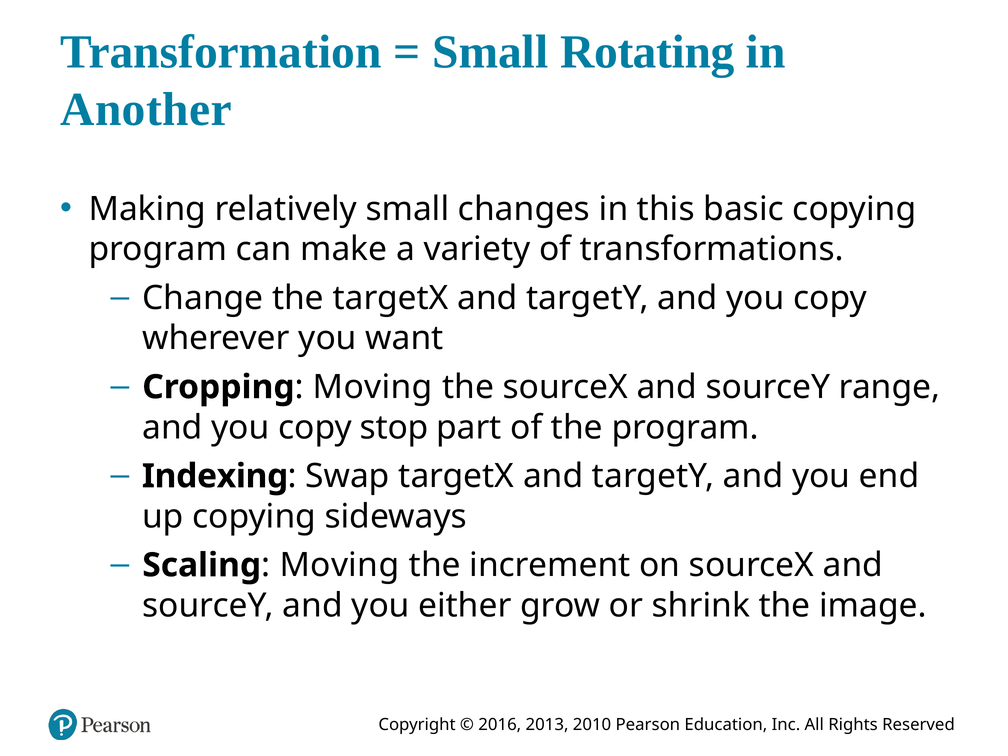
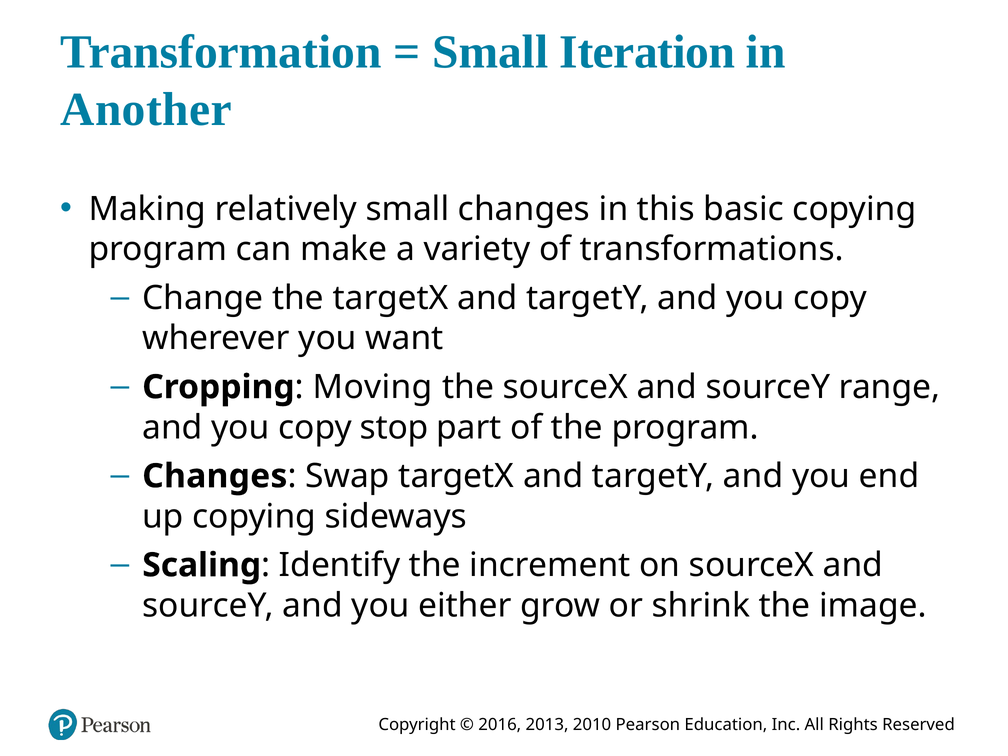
Rotating: Rotating -> Iteration (647, 52)
Indexing: Indexing -> Changes (215, 476)
Moving: Moving -> Identify (340, 565)
